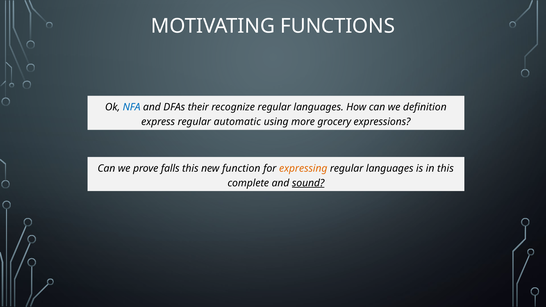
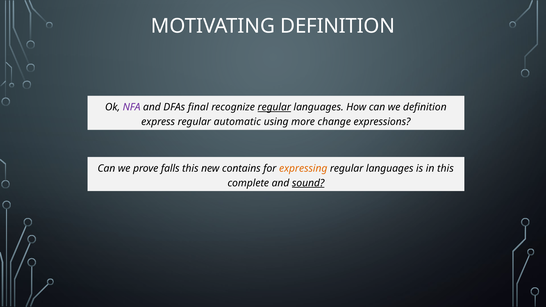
MOTIVATING FUNCTIONS: FUNCTIONS -> DEFINITION (338, 26)
NFA colour: blue -> purple (132, 107)
their: their -> final (198, 107)
regular underline: none -> present (274, 107)
grocery: grocery -> change (334, 122)
function: function -> contains (241, 168)
